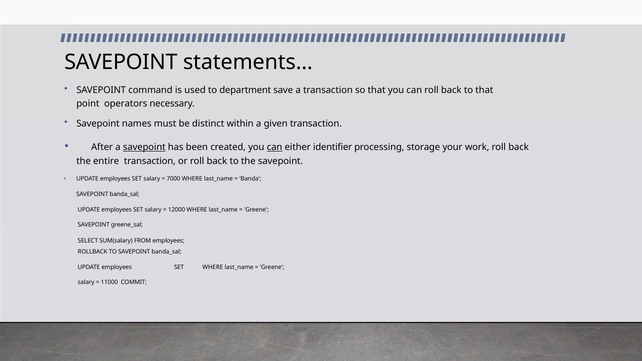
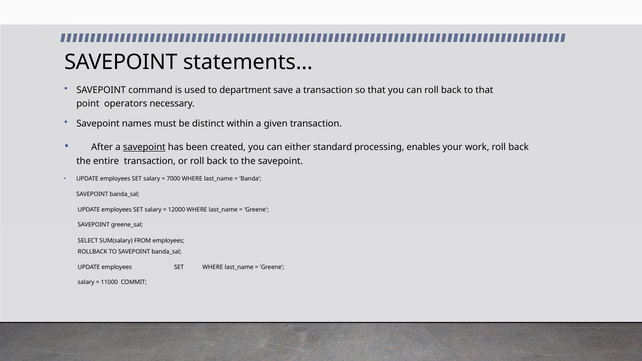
can underline: present -> none (275, 147)
identifier: identifier -> standard (333, 147)
storage: storage -> enables (423, 147)
